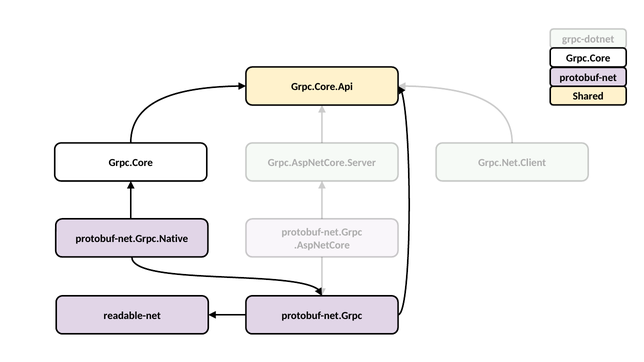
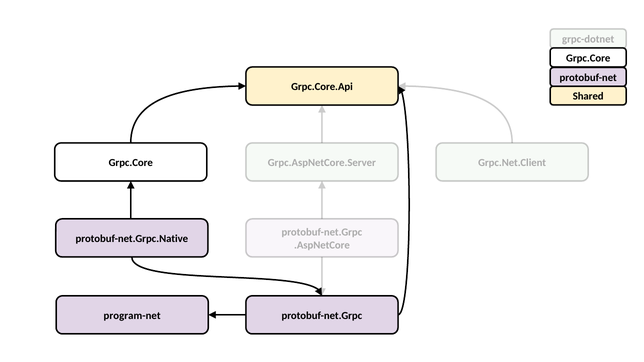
readable-net: readable-net -> program-net (132, 316)
